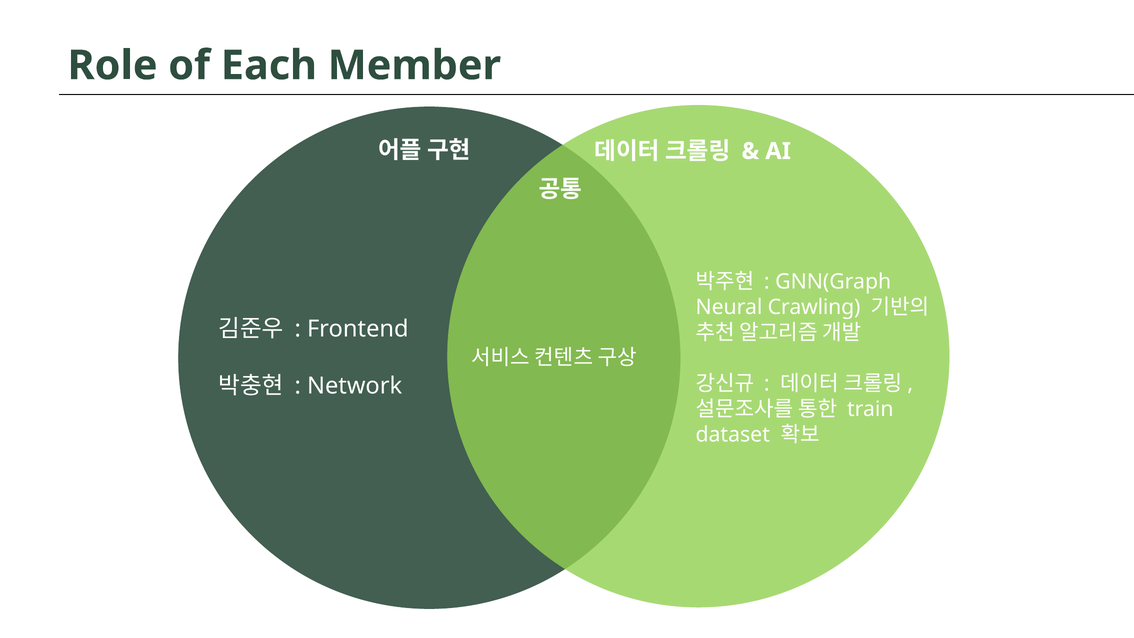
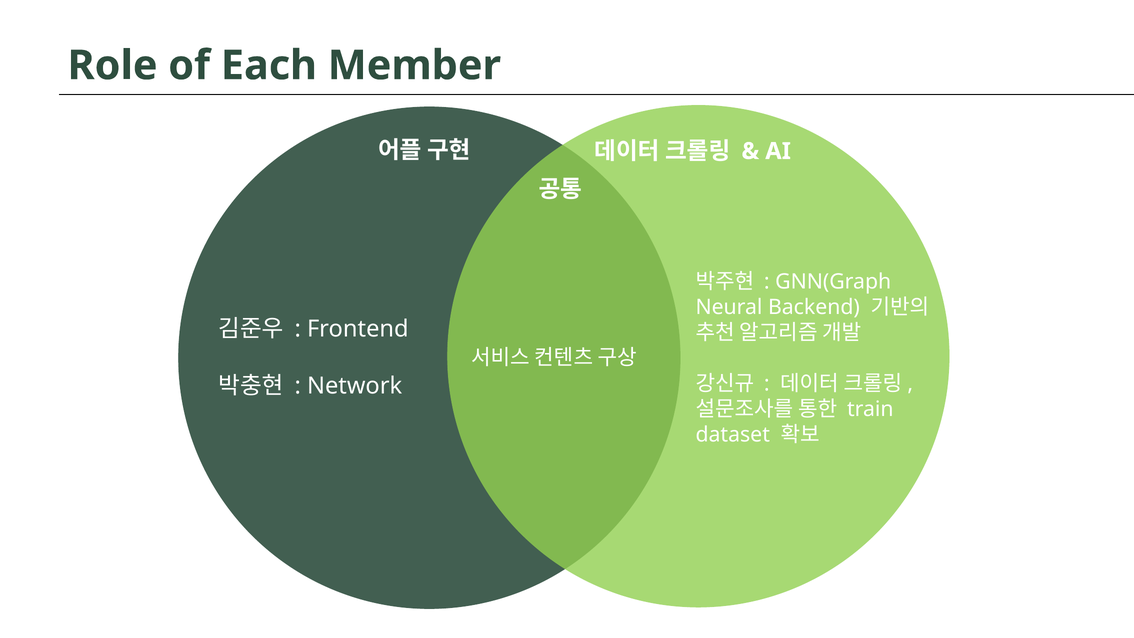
Crawling: Crawling -> Backend (814, 307)
